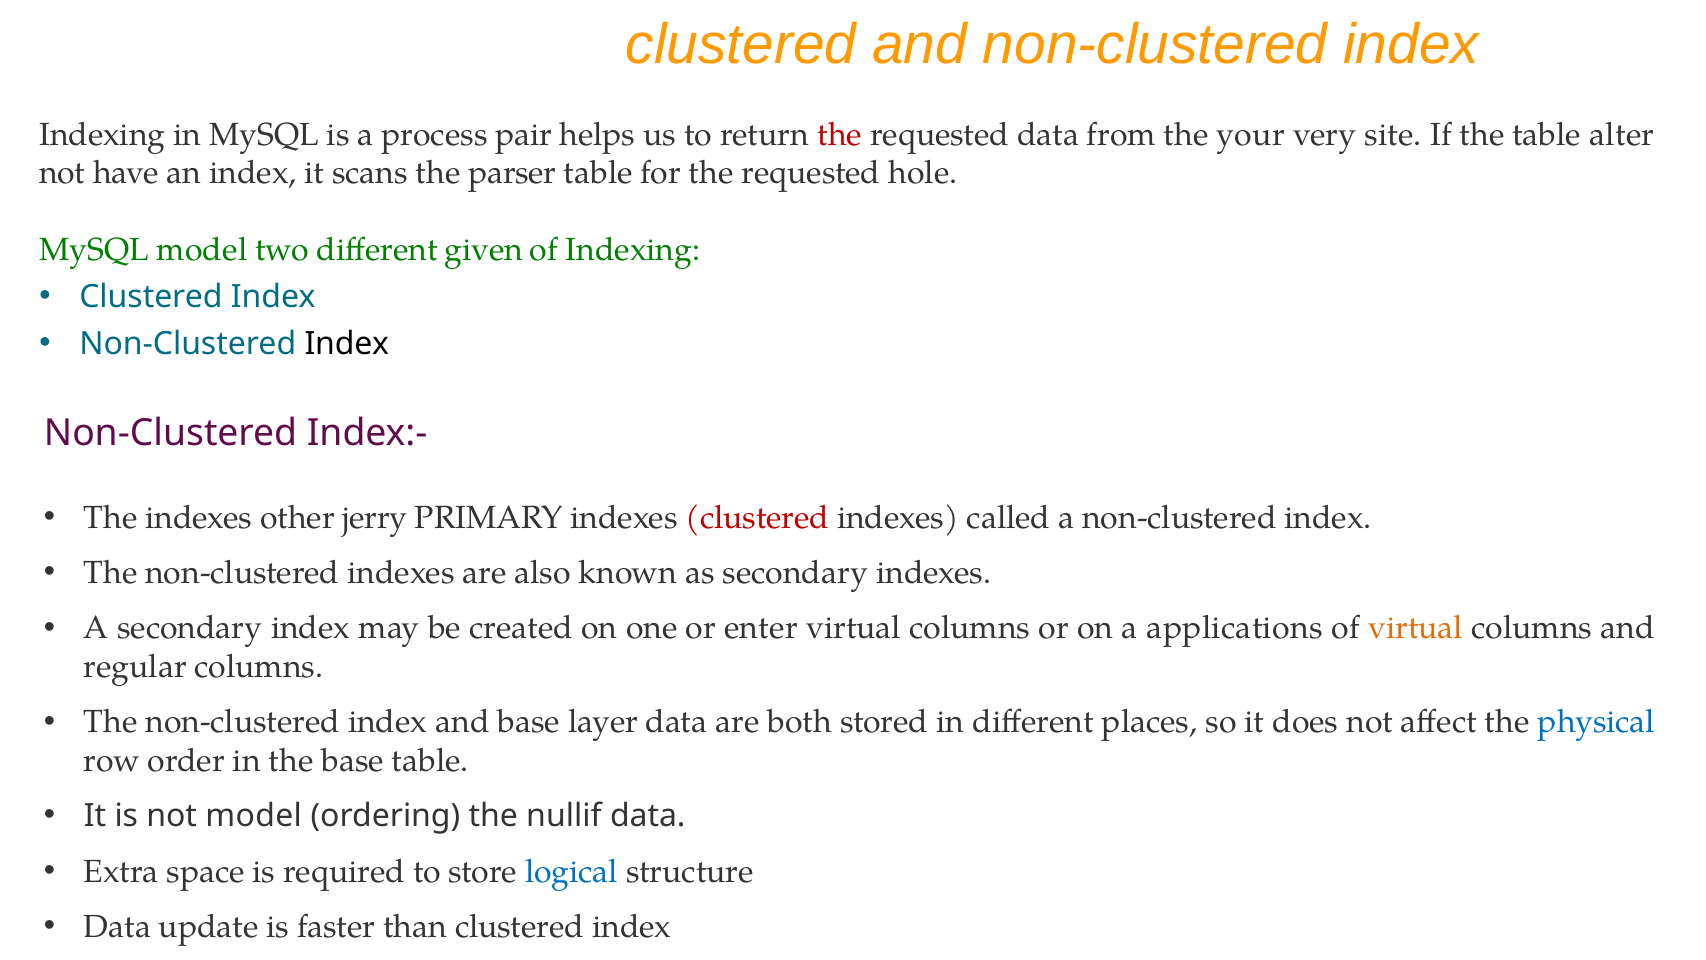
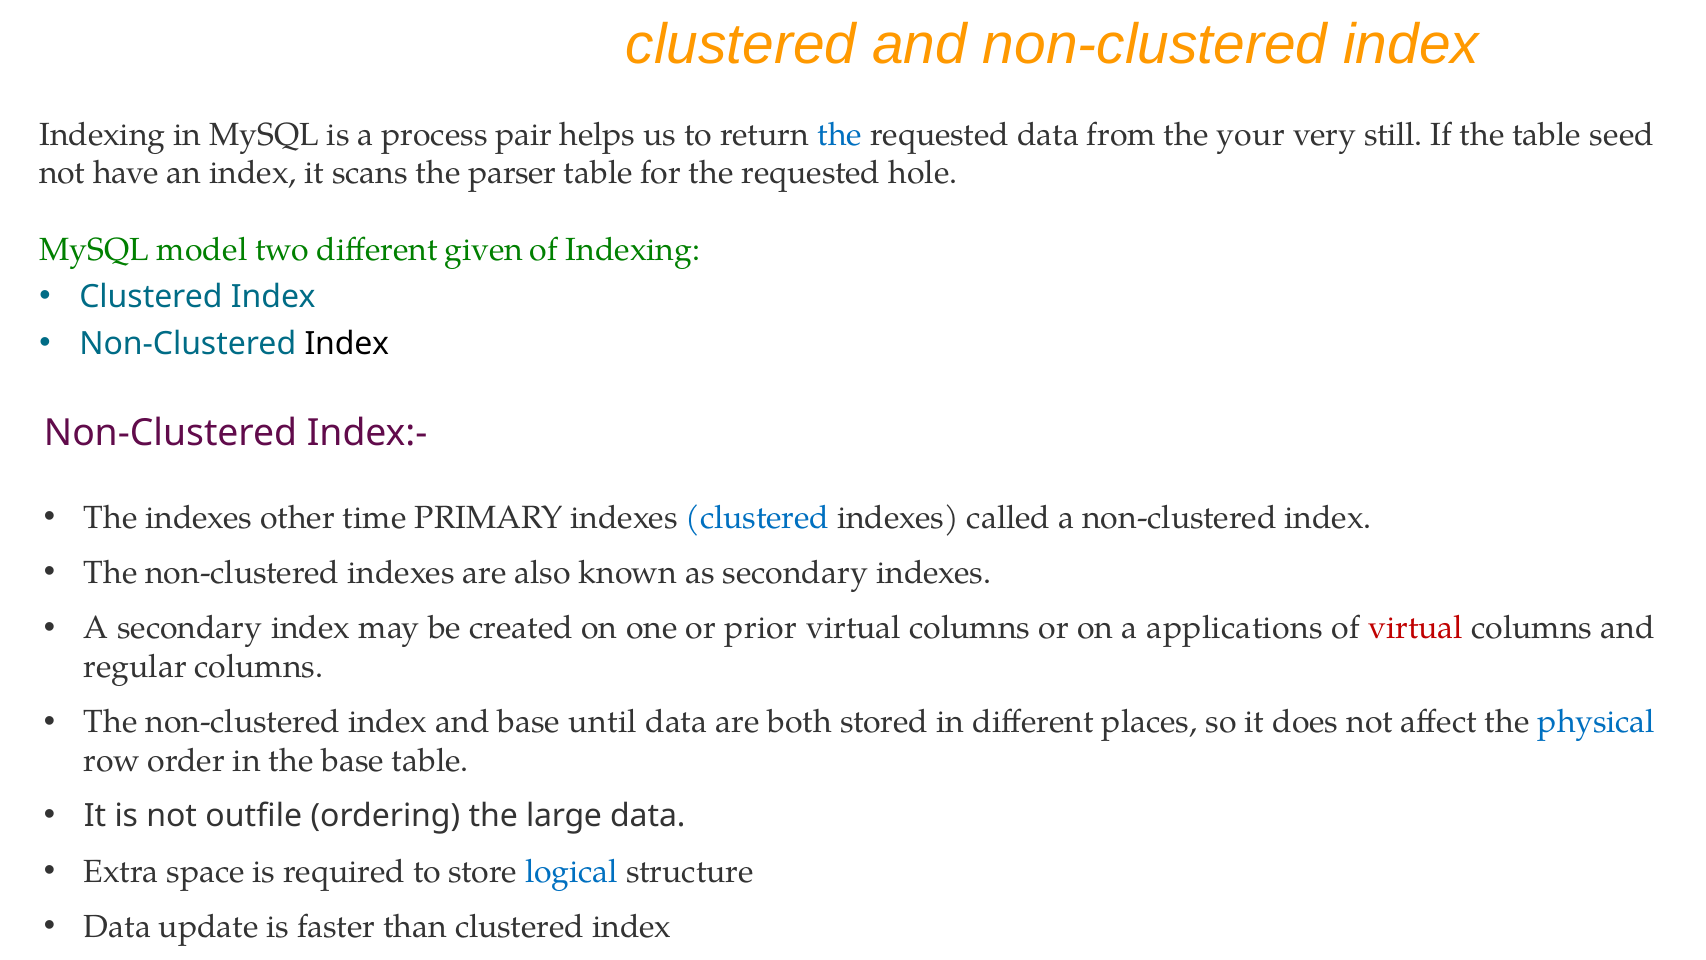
the colour: red -> blue (840, 135)
site: site -> still (1393, 135)
alter: alter -> seed (1622, 135)
jerry: jerry -> time (375, 517)
clustered colour: red -> blue (757, 517)
enter: enter -> prior (761, 628)
virtual colour: orange -> red (1416, 628)
layer: layer -> until (603, 722)
not model: model -> outfile (254, 816)
nullif: nullif -> large (564, 816)
